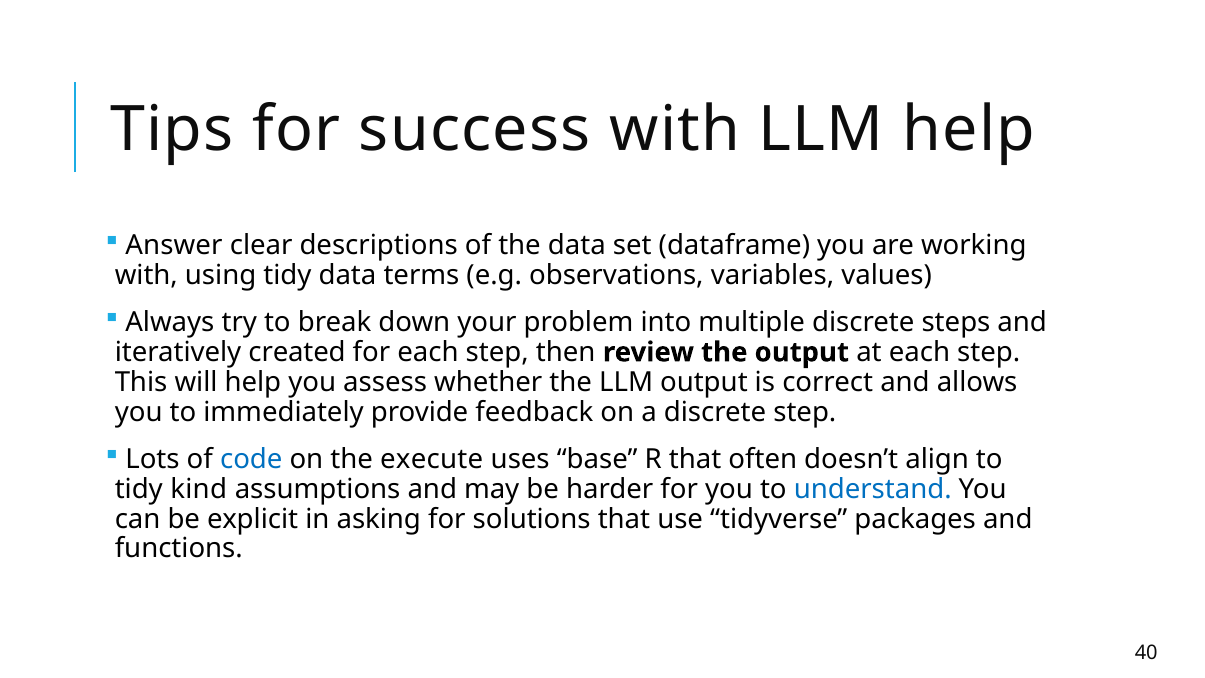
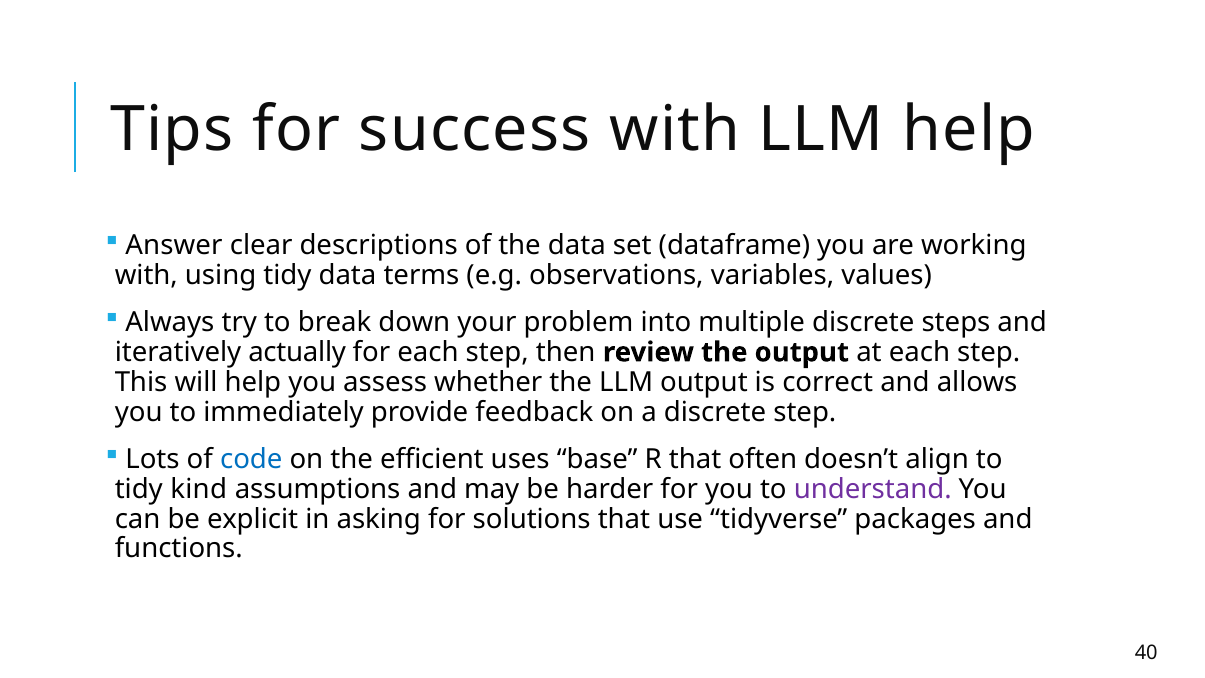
created: created -> actually (297, 352)
execute: execute -> efficient (432, 459)
understand colour: blue -> purple (873, 489)
